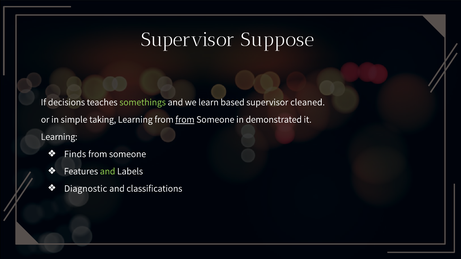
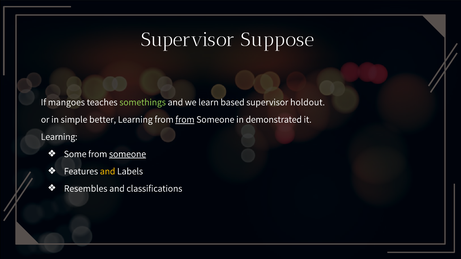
decisions: decisions -> mangoes (66, 102)
cleaned: cleaned -> holdout (308, 102)
taking: taking -> better (103, 120)
Finds: Finds -> Some (75, 154)
someone underline: none -> present (128, 154)
and colour: light green -> yellow (108, 171)
Diagnostic: Diagnostic -> Resembles (86, 189)
